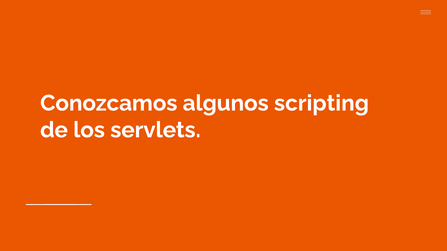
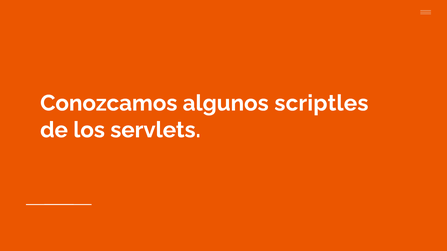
scripting: scripting -> scriptles (321, 103)
